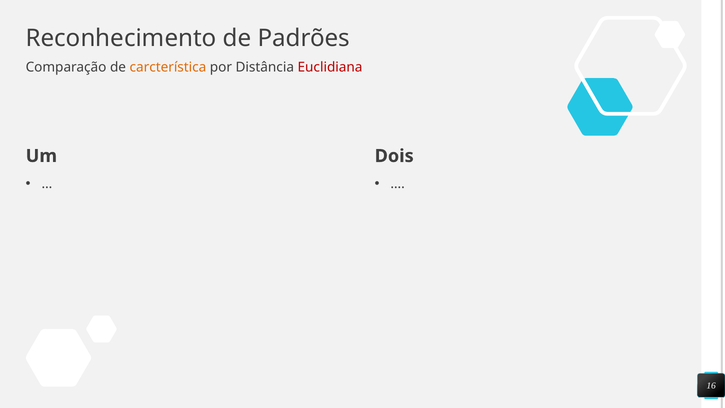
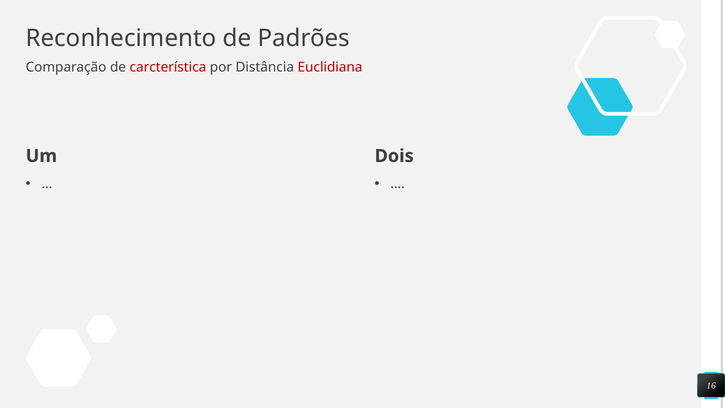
carcterística colour: orange -> red (168, 67)
